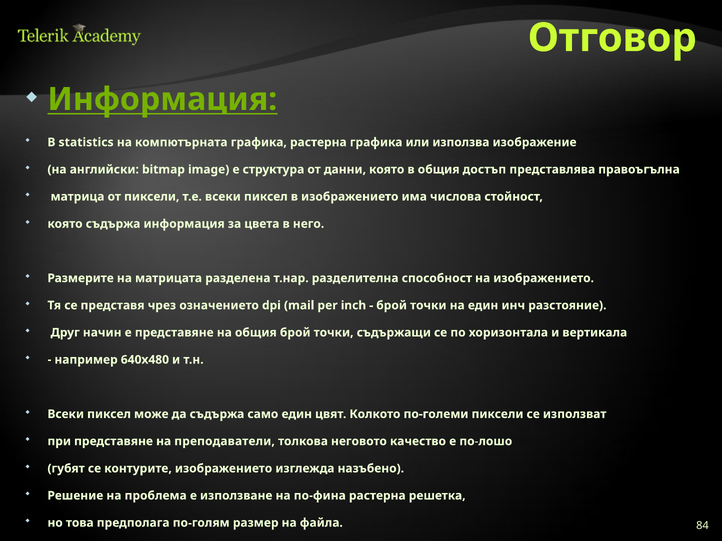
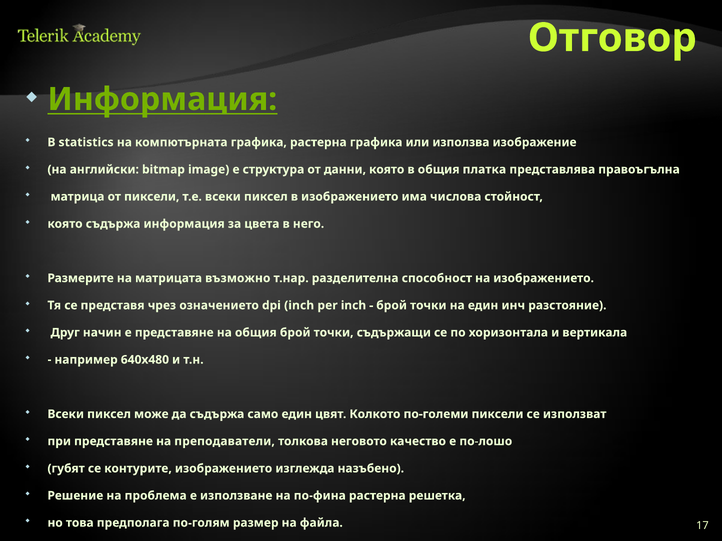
достъп: достъп -> платка (484, 170)
разделена: разделена -> възможно (238, 278)
dpi mail: mail -> inch (299, 306)
84: 84 -> 17 (703, 526)
